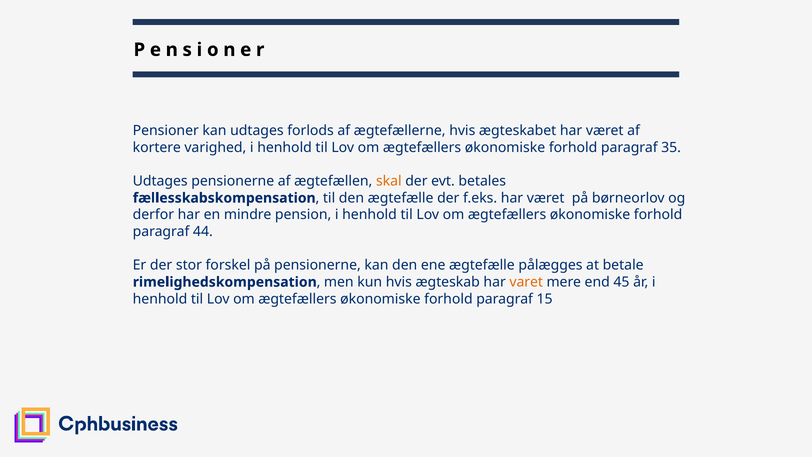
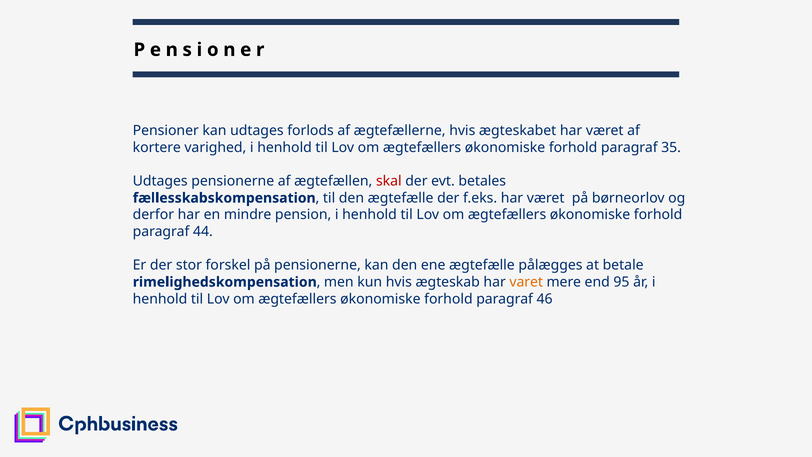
skal colour: orange -> red (389, 181)
45: 45 -> 95 (621, 282)
15: 15 -> 46 (545, 299)
